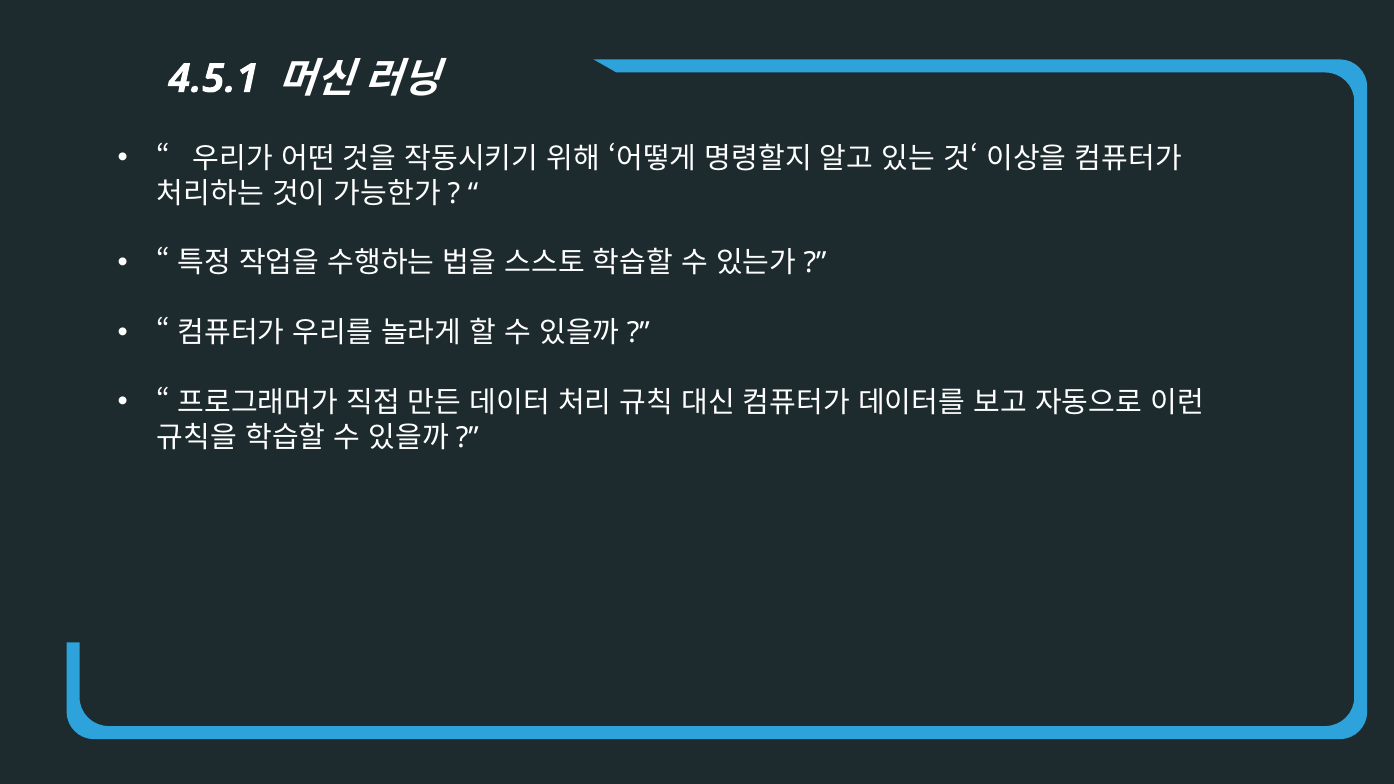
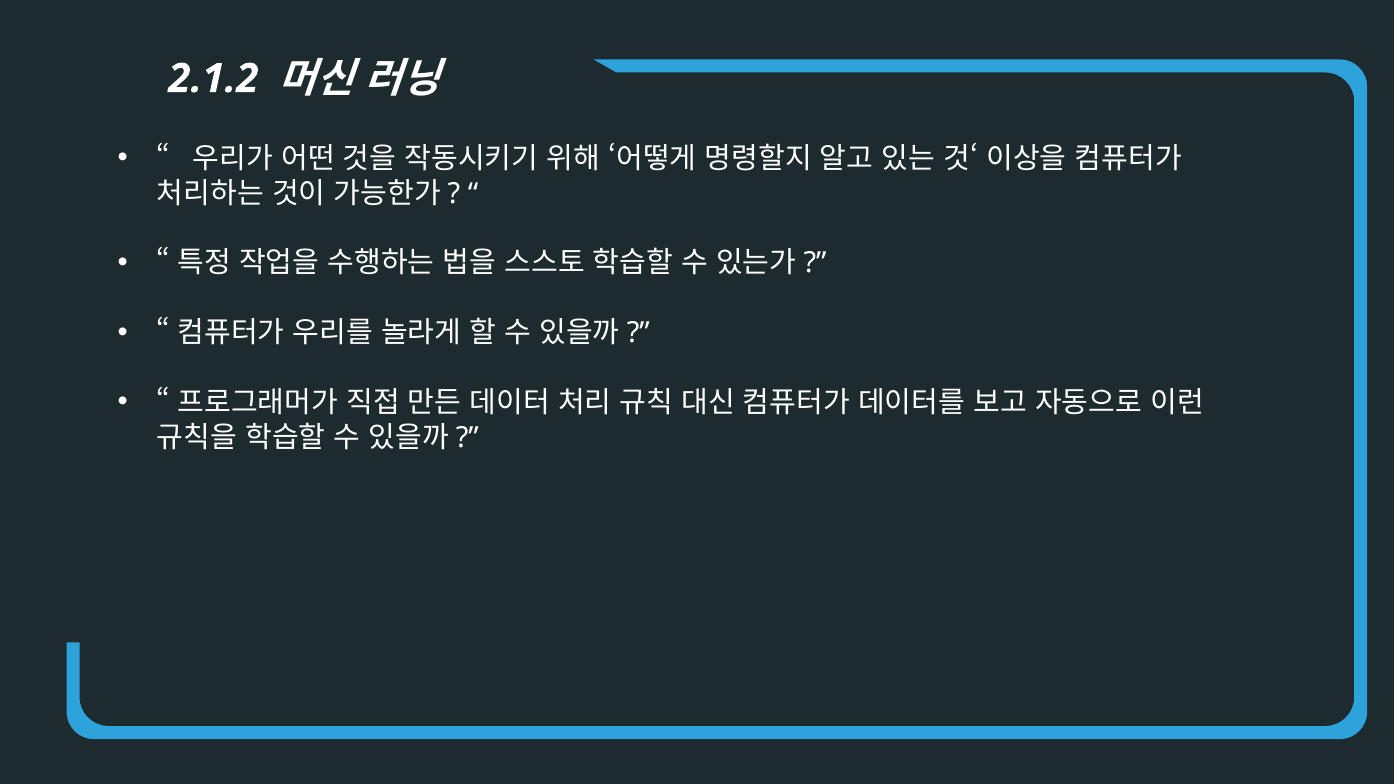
4.5.1: 4.5.1 -> 2.1.2 (213, 79)
